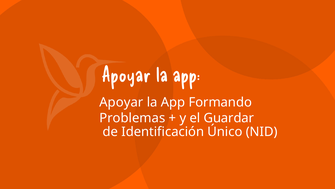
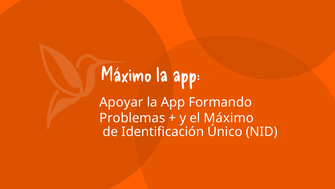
Apoyar: Apoyar -> Máximo (127, 75)
el Guardar: Guardar -> Máximo (229, 118)
